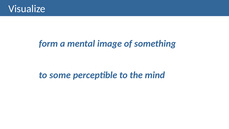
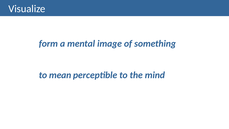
some: some -> mean (60, 75)
